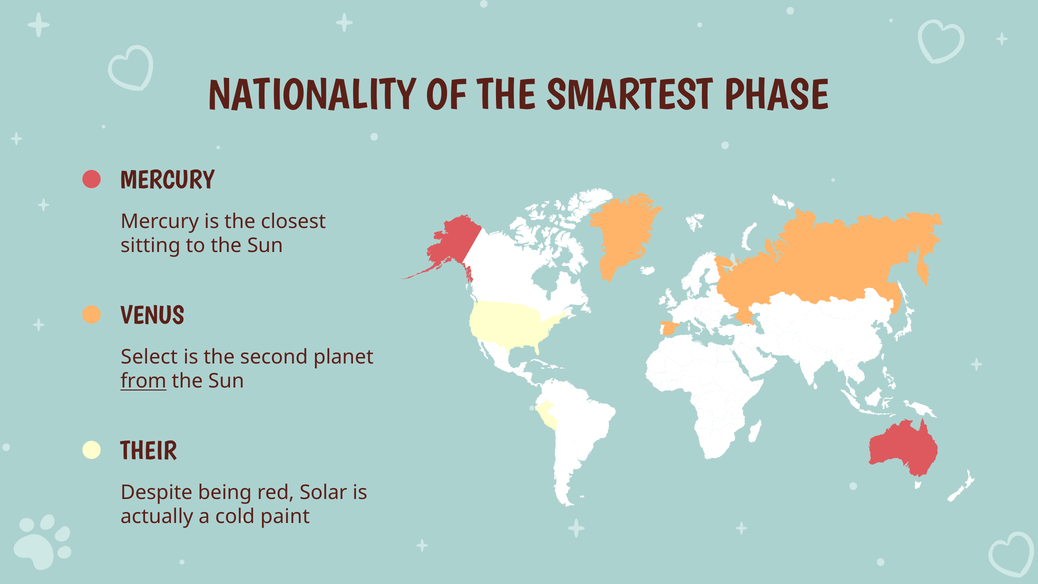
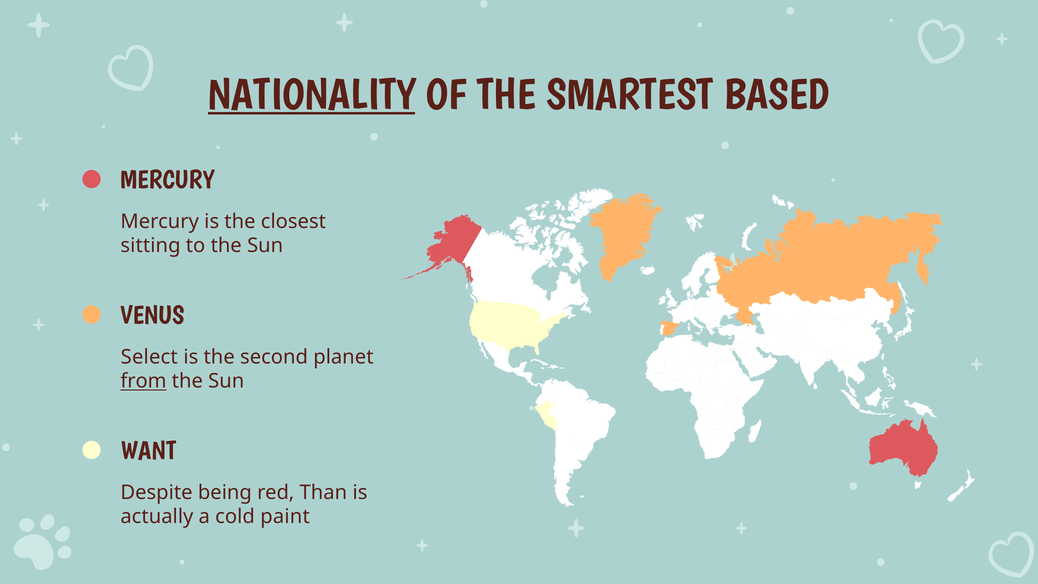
NATIONALITY underline: none -> present (312, 95)
PHASE: PHASE -> BASED (777, 95)
THEIR: THEIR -> WANT (148, 451)
Solar: Solar -> Than (323, 492)
